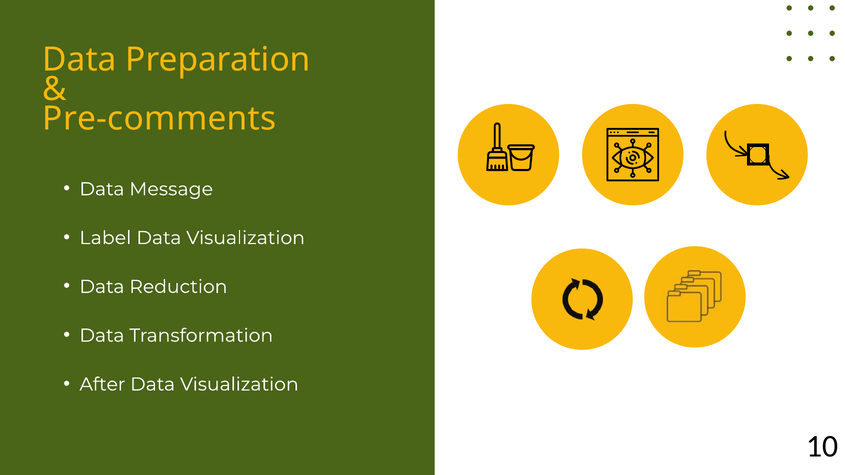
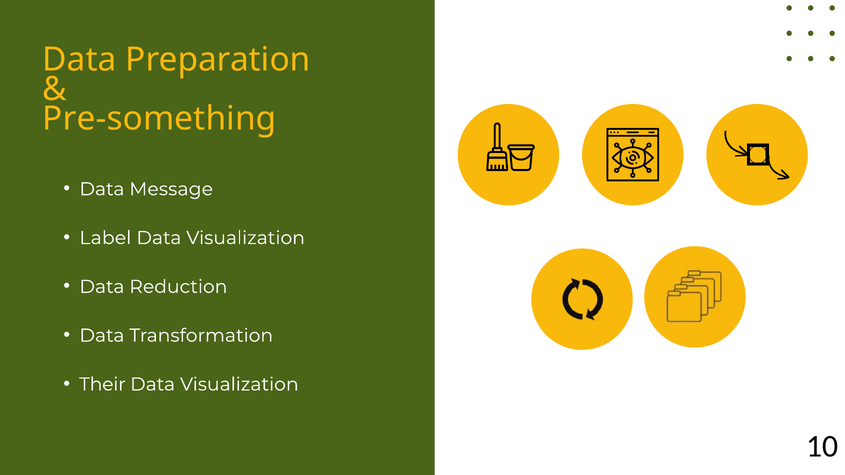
Pre-comments: Pre-comments -> Pre-something (159, 119)
After: After -> Their (102, 385)
